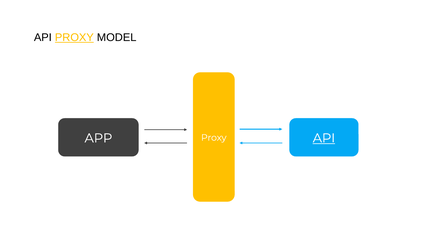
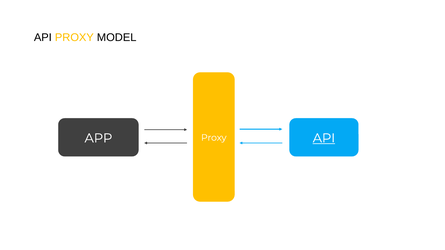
PROXY underline: present -> none (74, 37)
